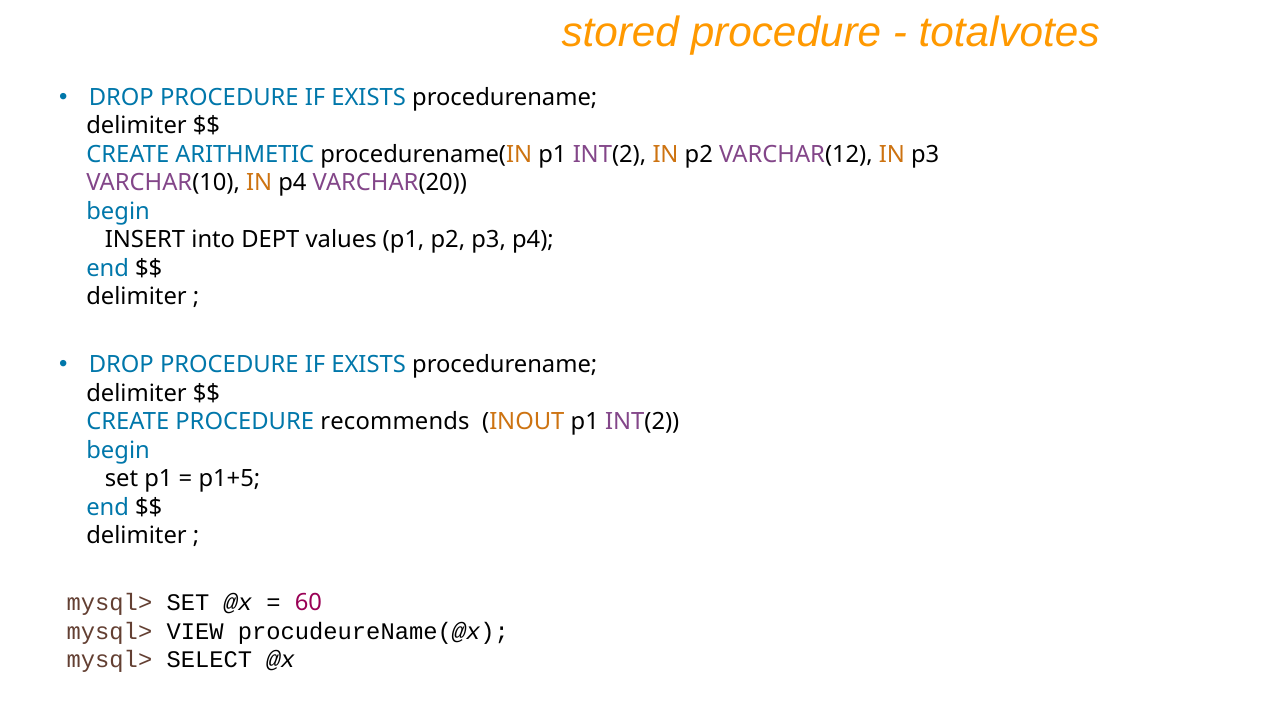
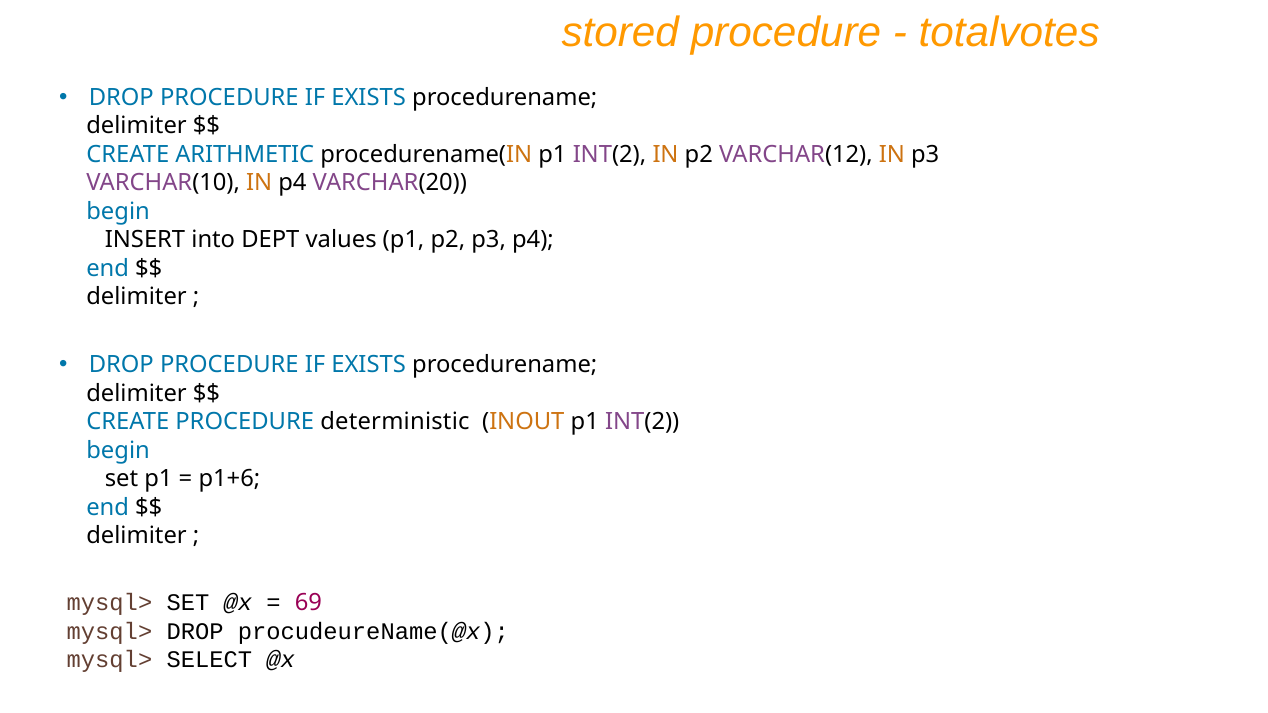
recommends: recommends -> deterministic (395, 422)
p1+5: p1+5 -> p1+6 (229, 479)
60: 60 -> 69 (308, 603)
mysql> VIEW: VIEW -> DROP (195, 632)
